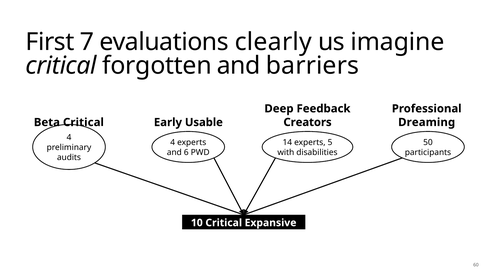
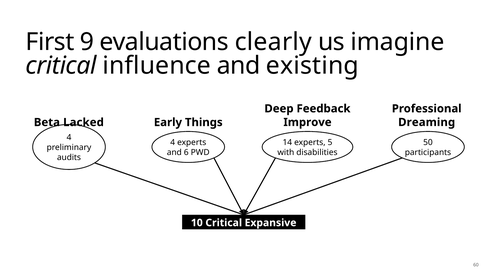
7: 7 -> 9 (87, 42)
forgotten: forgotten -> influence (157, 66)
barriers: barriers -> existing (312, 66)
Creators: Creators -> Improve (307, 123)
Beta Critical: Critical -> Lacked (83, 123)
Usable: Usable -> Things (204, 123)
